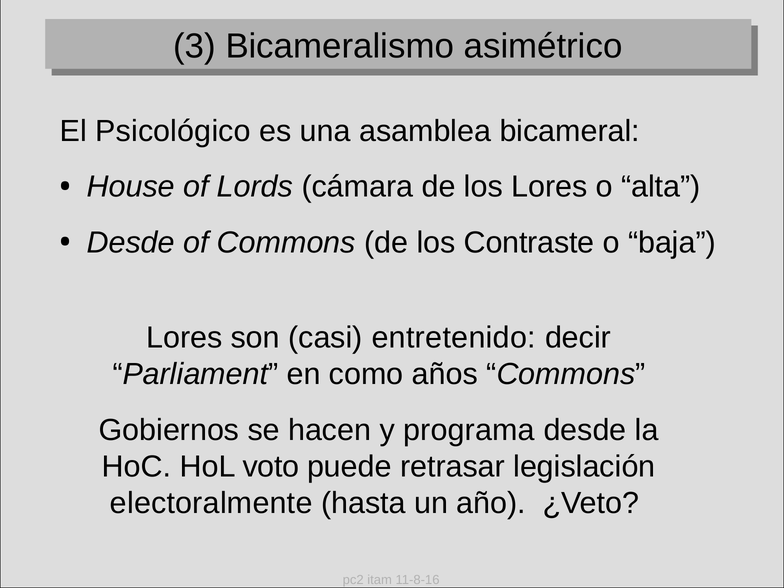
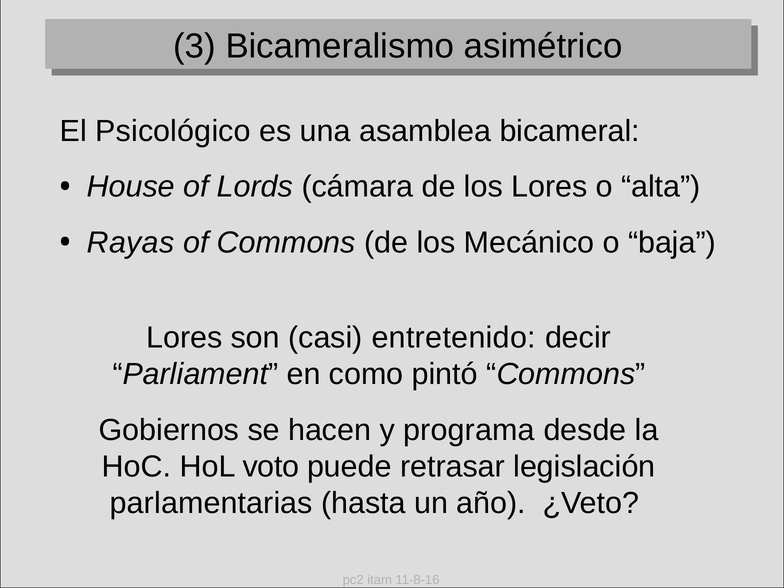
Desde: Desde -> Rayas (131, 243)
Contraste: Contraste -> Mecánico (529, 243)
años: años -> pintó (445, 374)
electoralmente: electoralmente -> parlamentarias (211, 503)
